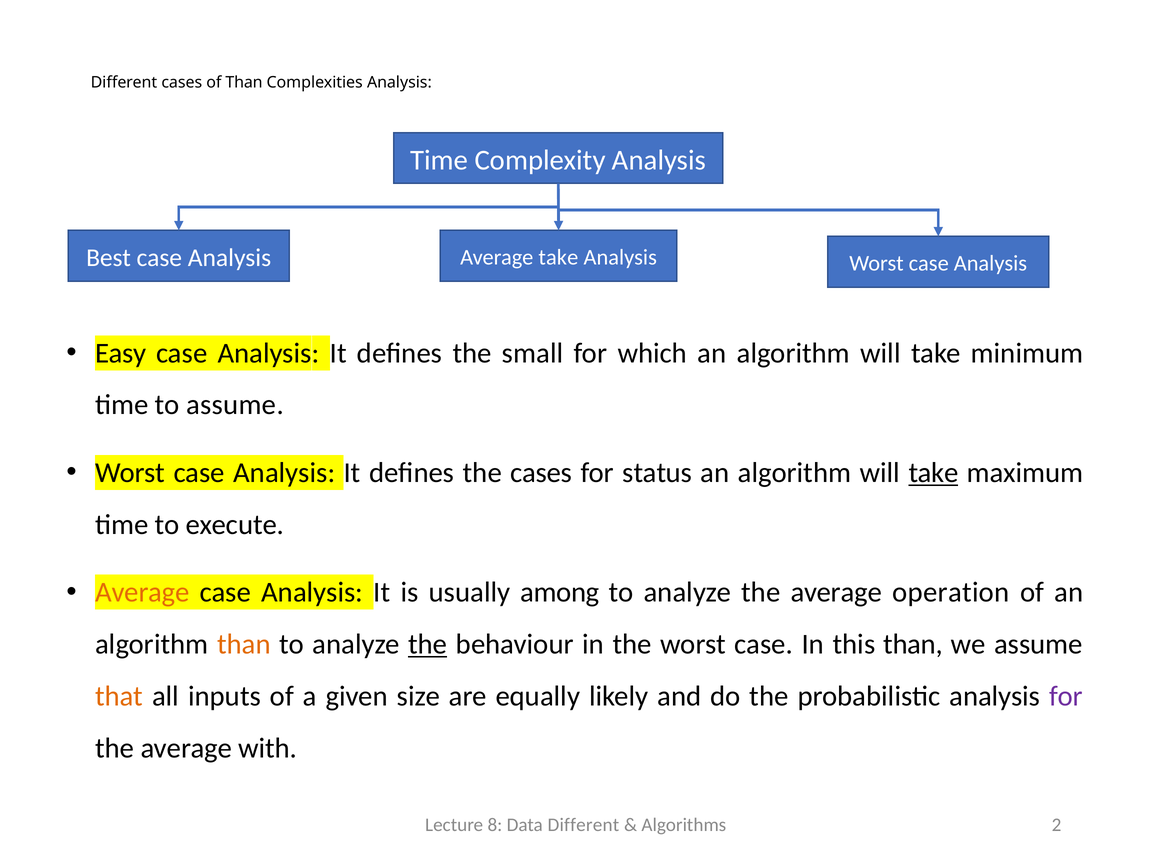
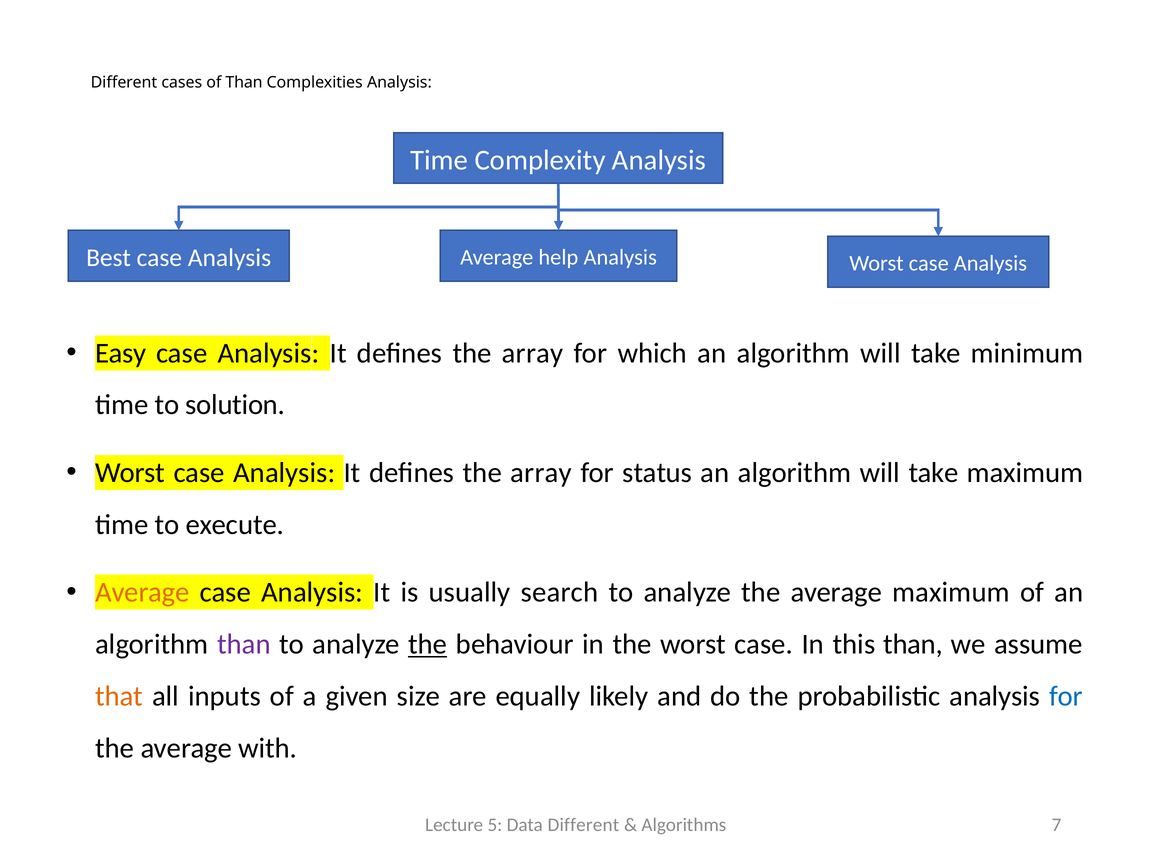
Average take: take -> help (558, 257)
small: small -> array (533, 353)
to assume: assume -> solution (235, 405)
cases: cases -> array (541, 473)
take underline: present -> none (933, 473)
among: among -> search (559, 592)
average operation: operation -> maximum (951, 592)
than colour: orange -> purple (244, 644)
for colour: purple -> blue (1066, 696)
8: 8 -> 5 (495, 825)
2: 2 -> 7 (1057, 825)
